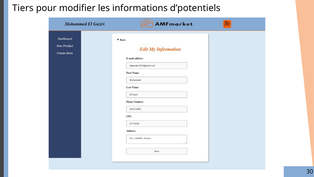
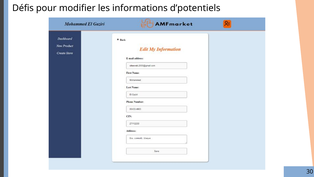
Tiers: Tiers -> Défis (23, 8)
